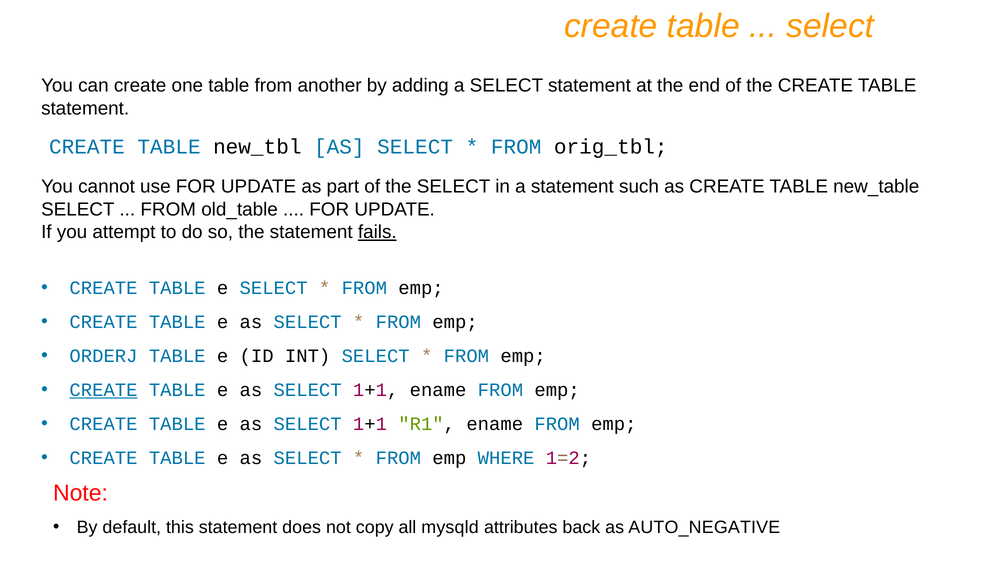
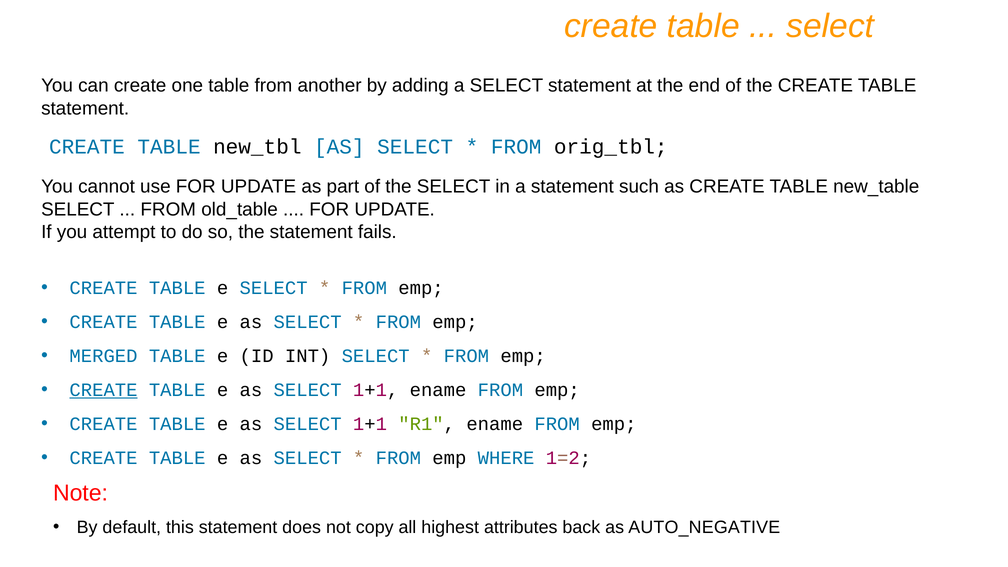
fails underline: present -> none (377, 232)
ORDERJ: ORDERJ -> MERGED (104, 356)
mysqld: mysqld -> highest (450, 527)
